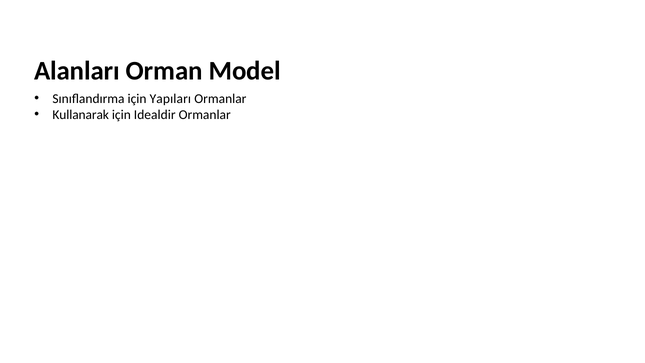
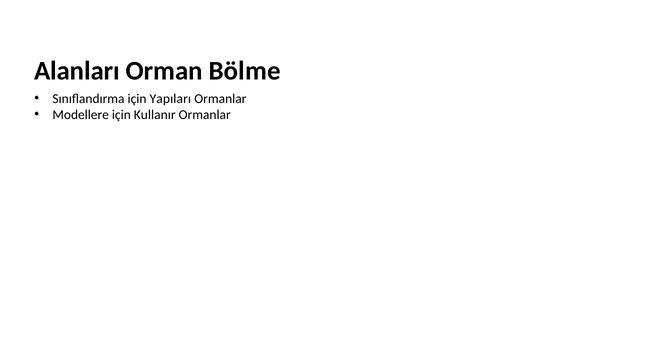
Model: Model -> Bölme (245, 71)
Kullanarak: Kullanarak -> Modellere (81, 115)
Idealdir: Idealdir -> Kullanır (155, 115)
